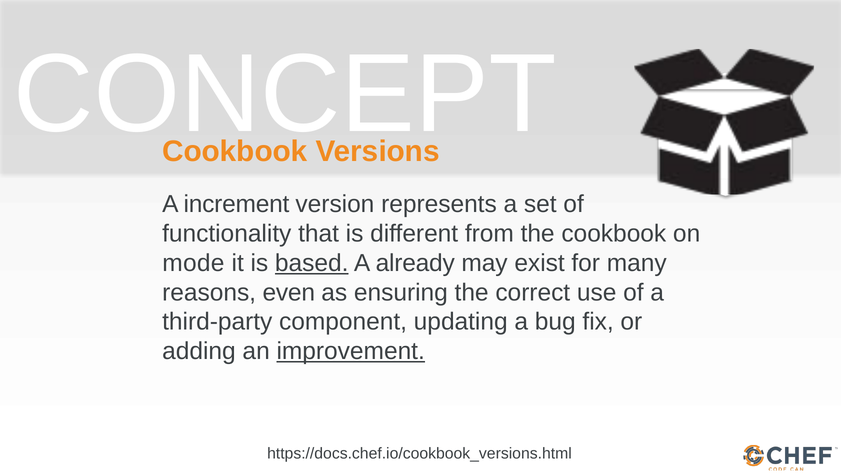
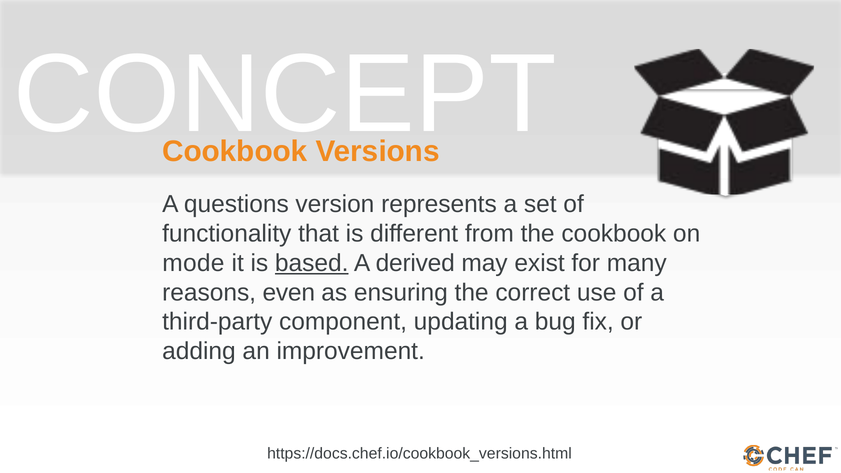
increment: increment -> questions (236, 204)
already: already -> derived (415, 263)
improvement underline: present -> none (351, 351)
